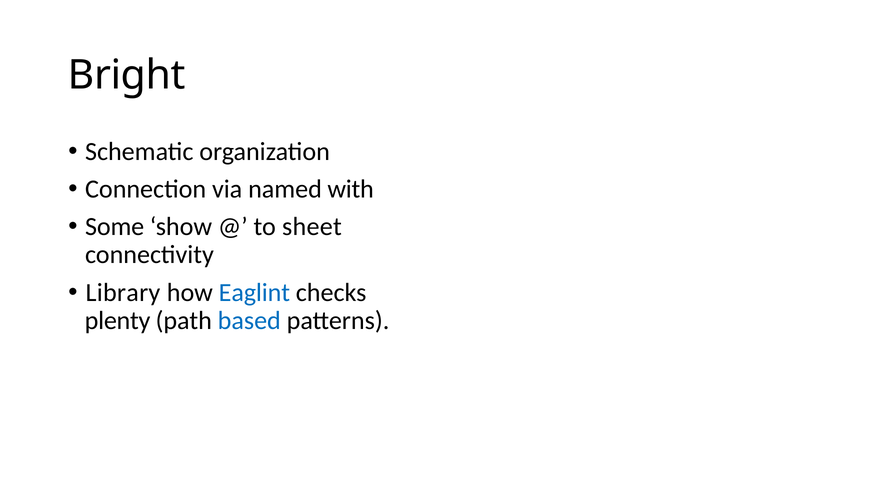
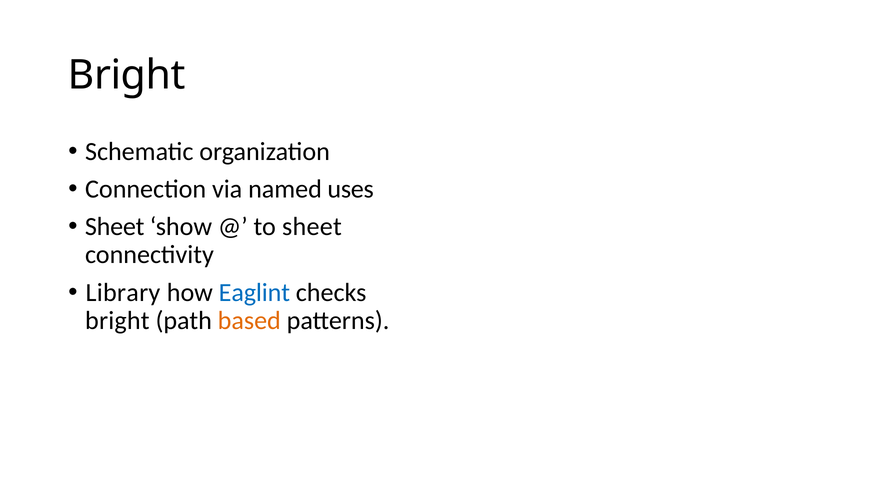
with: with -> uses (351, 189)
Some: Some -> Sheet (115, 227)
plenty: plenty -> bright (117, 321)
based colour: blue -> orange (249, 321)
